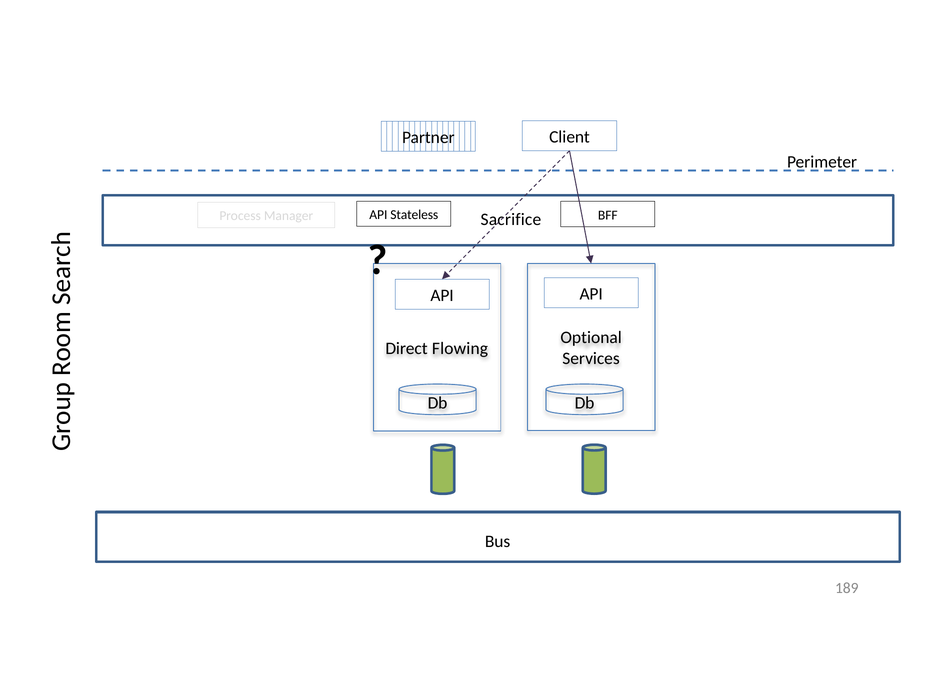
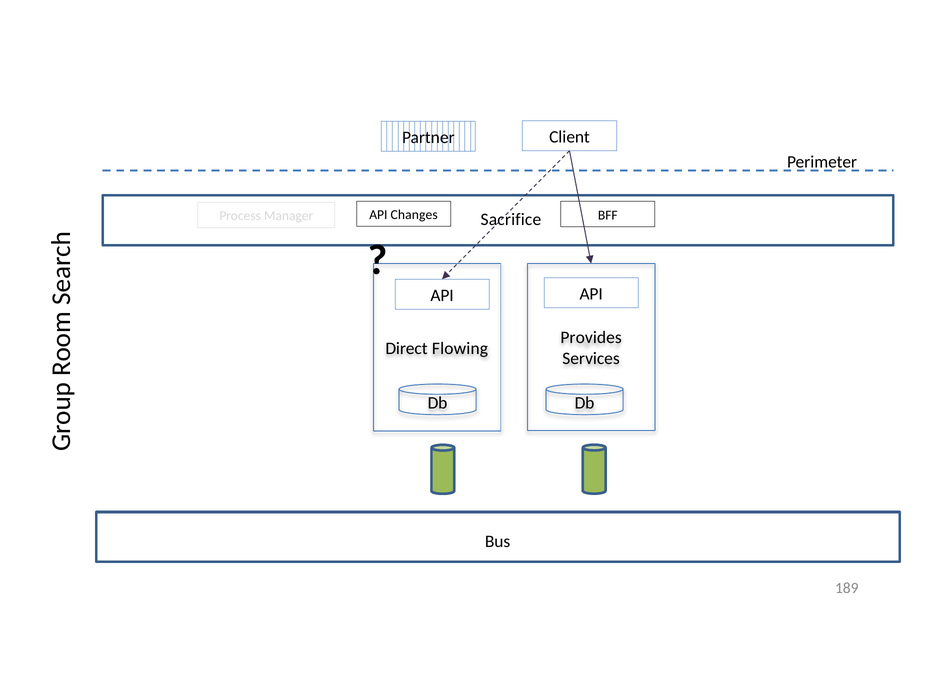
Stateless: Stateless -> Changes (414, 215)
Optional: Optional -> Provides (591, 338)
